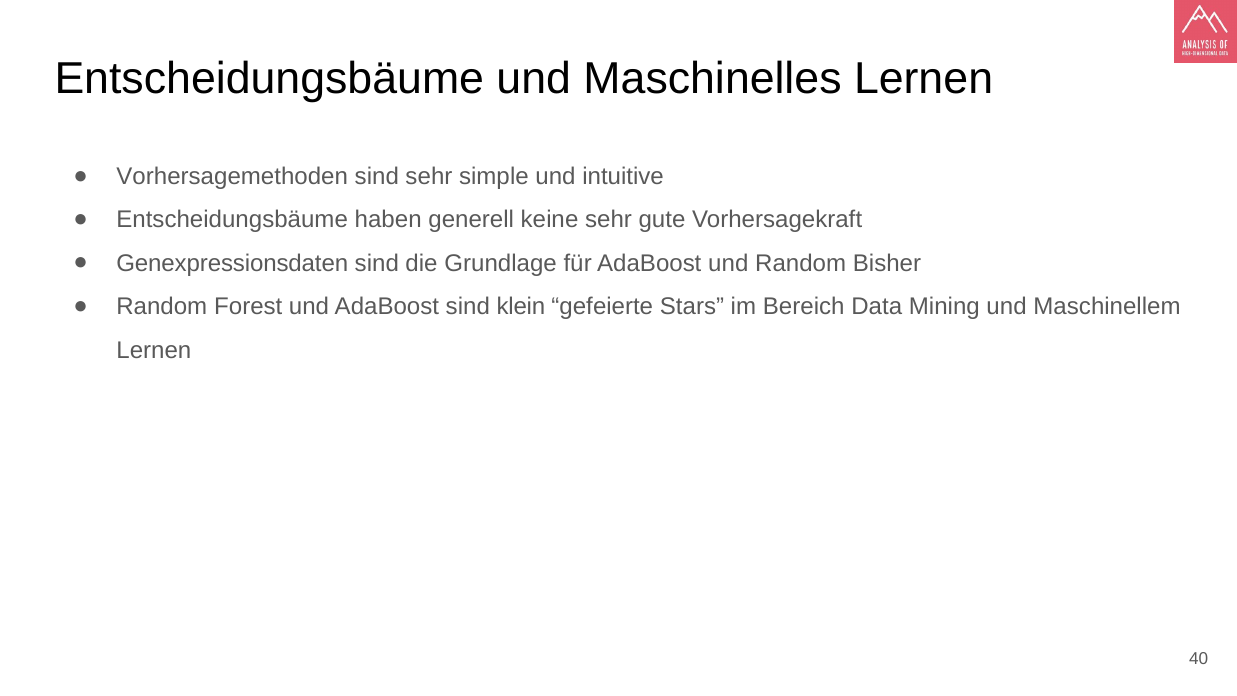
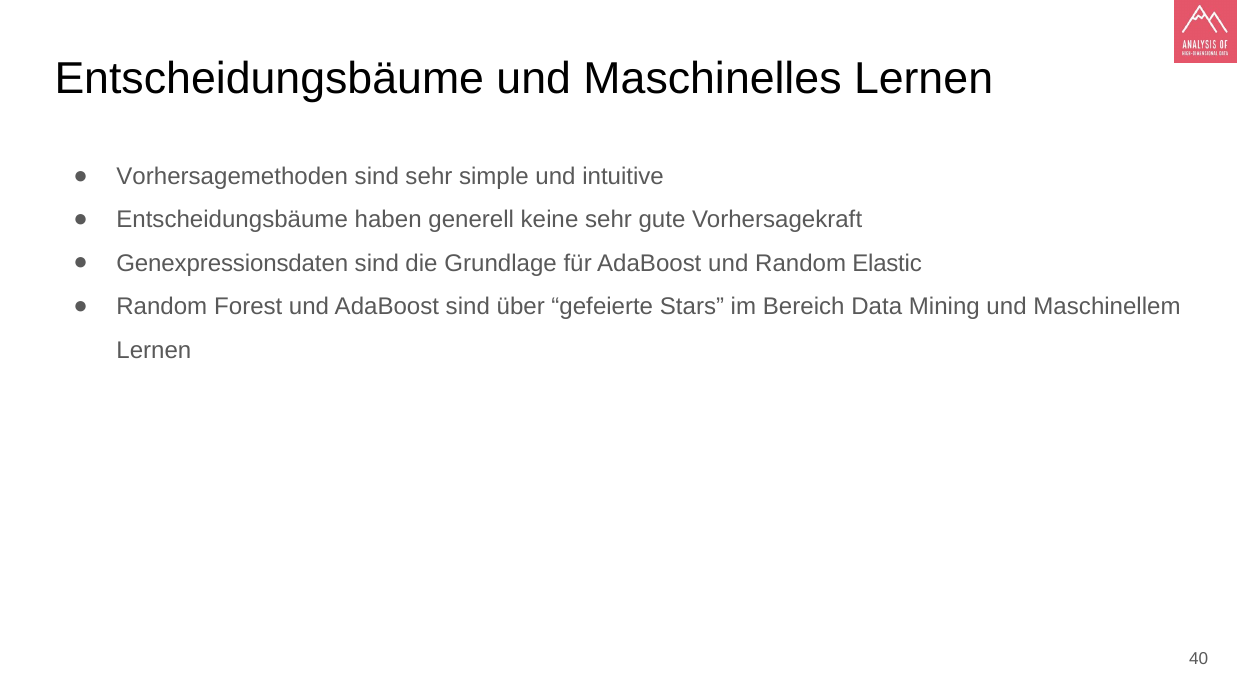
Bisher: Bisher -> Elastic (887, 263)
klein: klein -> über (521, 307)
